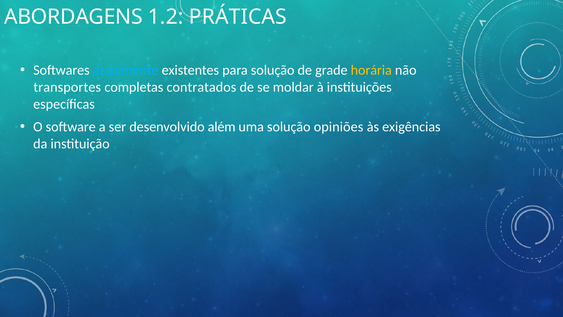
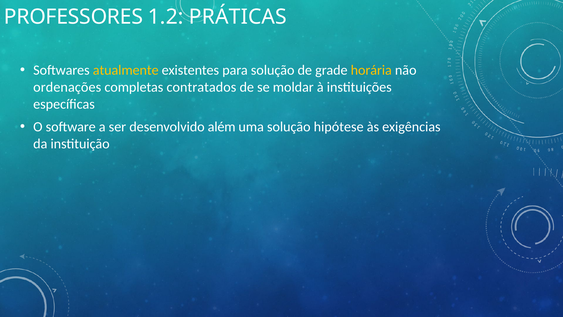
ABORDAGENS: ABORDAGENS -> PROFESSORES (73, 17)
atualmente colour: light blue -> yellow (126, 70)
transportes: transportes -> ordenações (67, 87)
opiniões: opiniões -> hipótese (339, 127)
